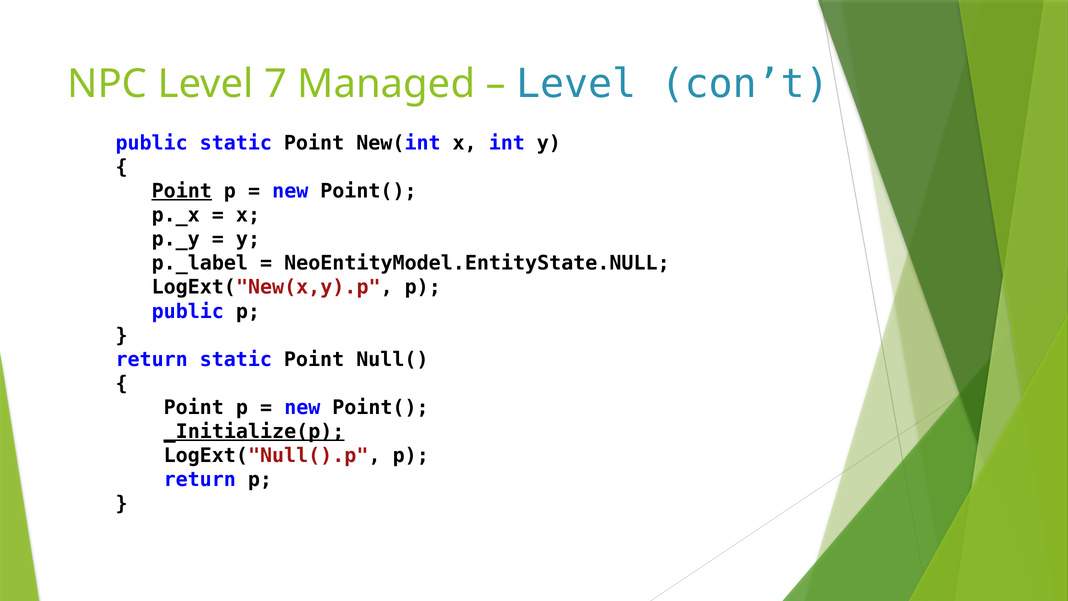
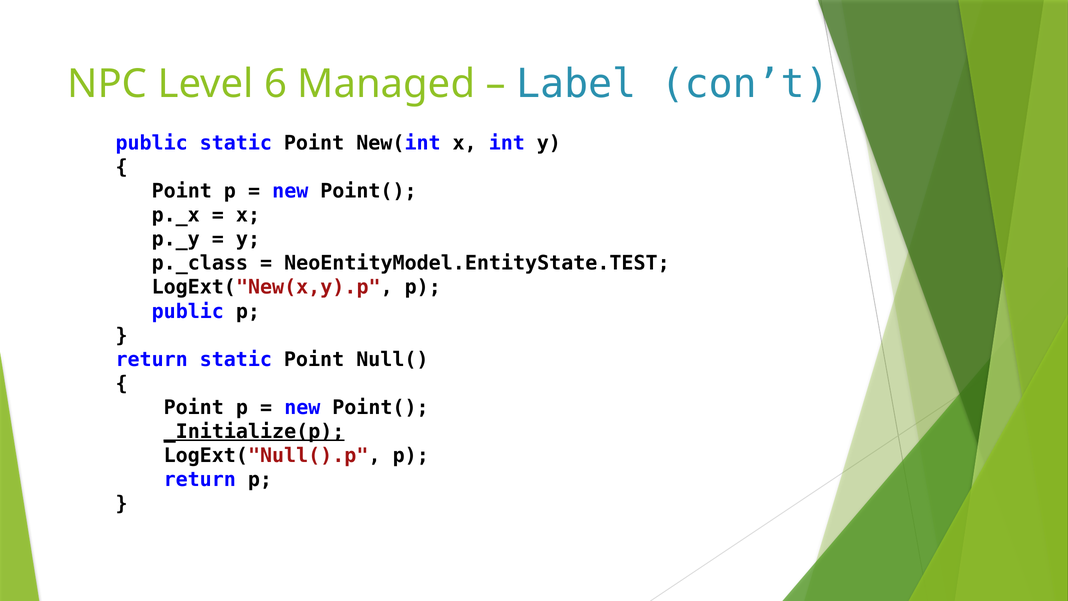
7: 7 -> 6 (276, 84)
Level: Level -> Label (576, 84)
Point underline: present -> none (182, 191)
p._label: p._label -> p._class (200, 263)
NeoEntityModel.EntityState.NULL: NeoEntityModel.EntityState.NULL -> NeoEntityModel.EntityState.TEST (477, 263)
